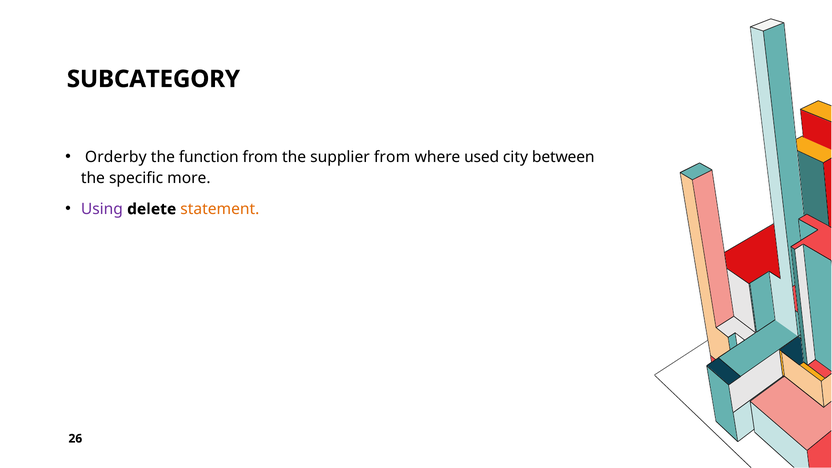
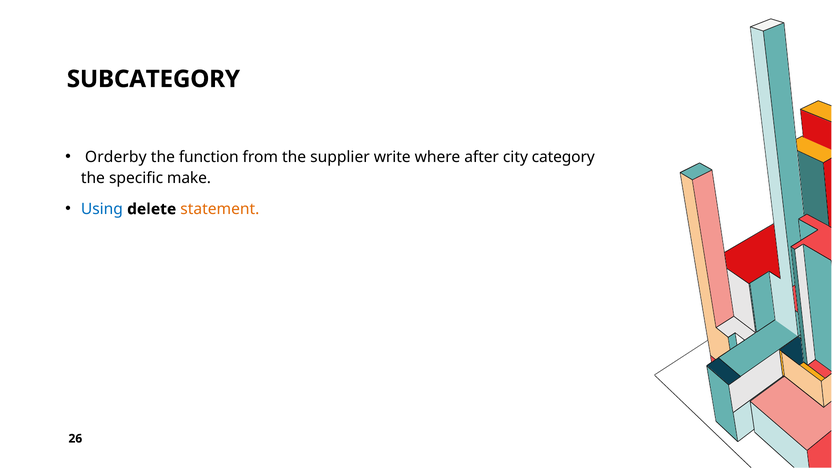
supplier from: from -> write (392, 157)
used: used -> after (482, 157)
between: between -> category (563, 157)
more: more -> make (189, 178)
Using colour: purple -> blue (102, 209)
